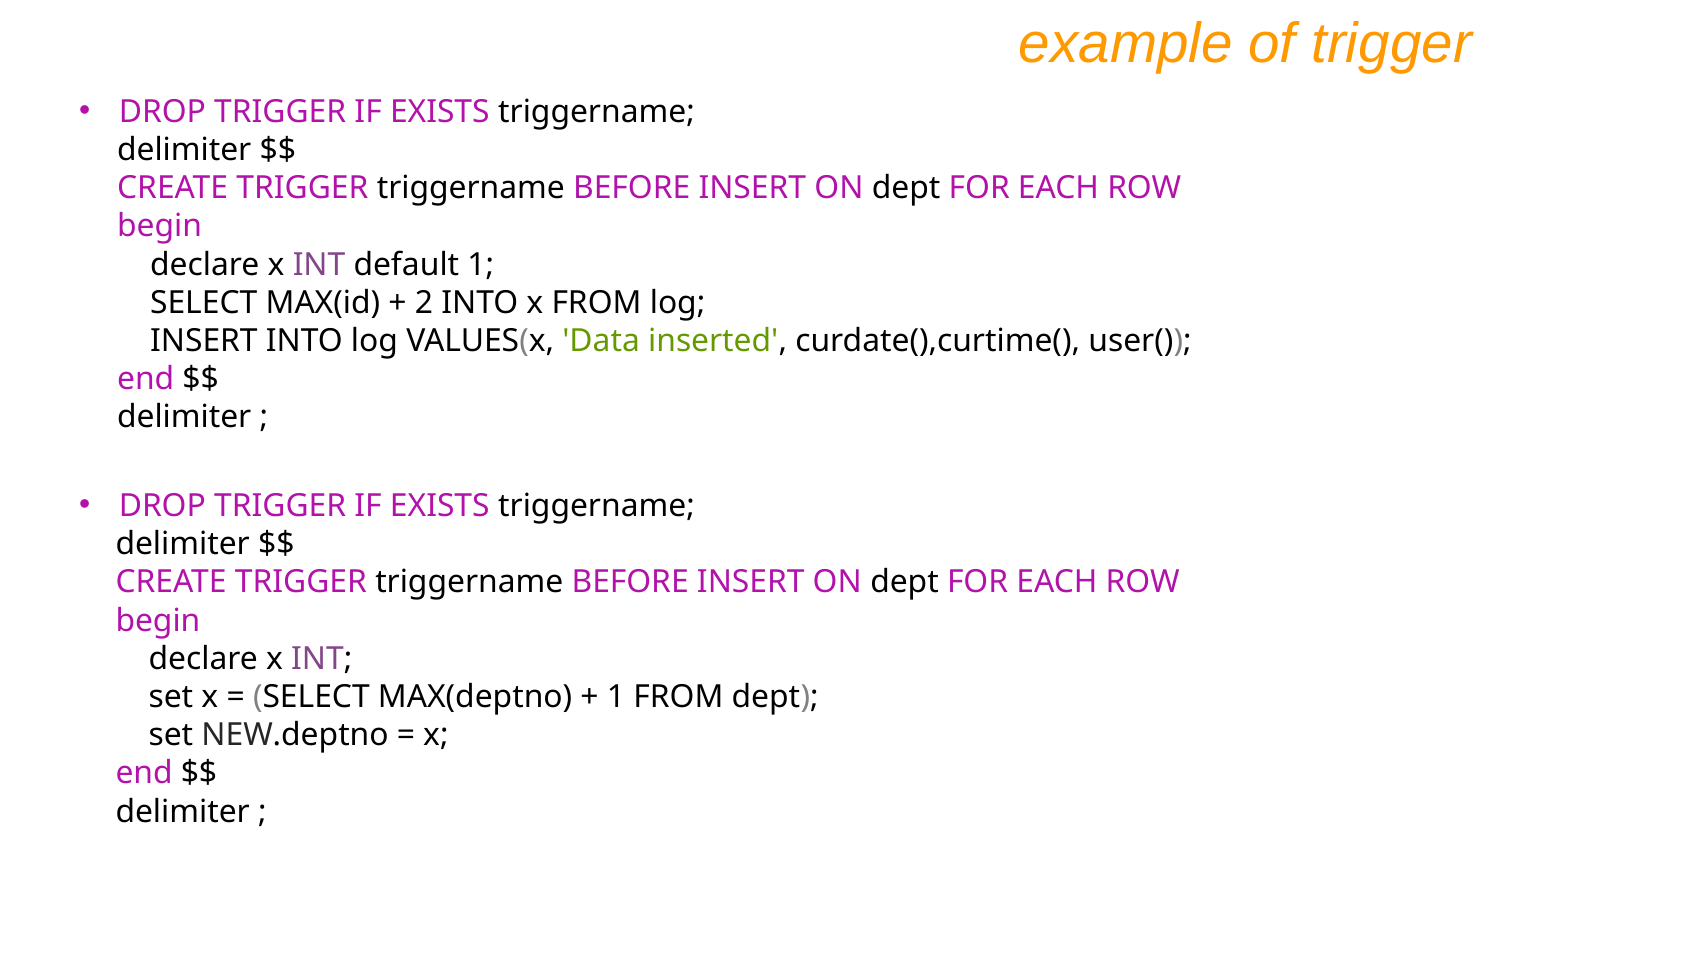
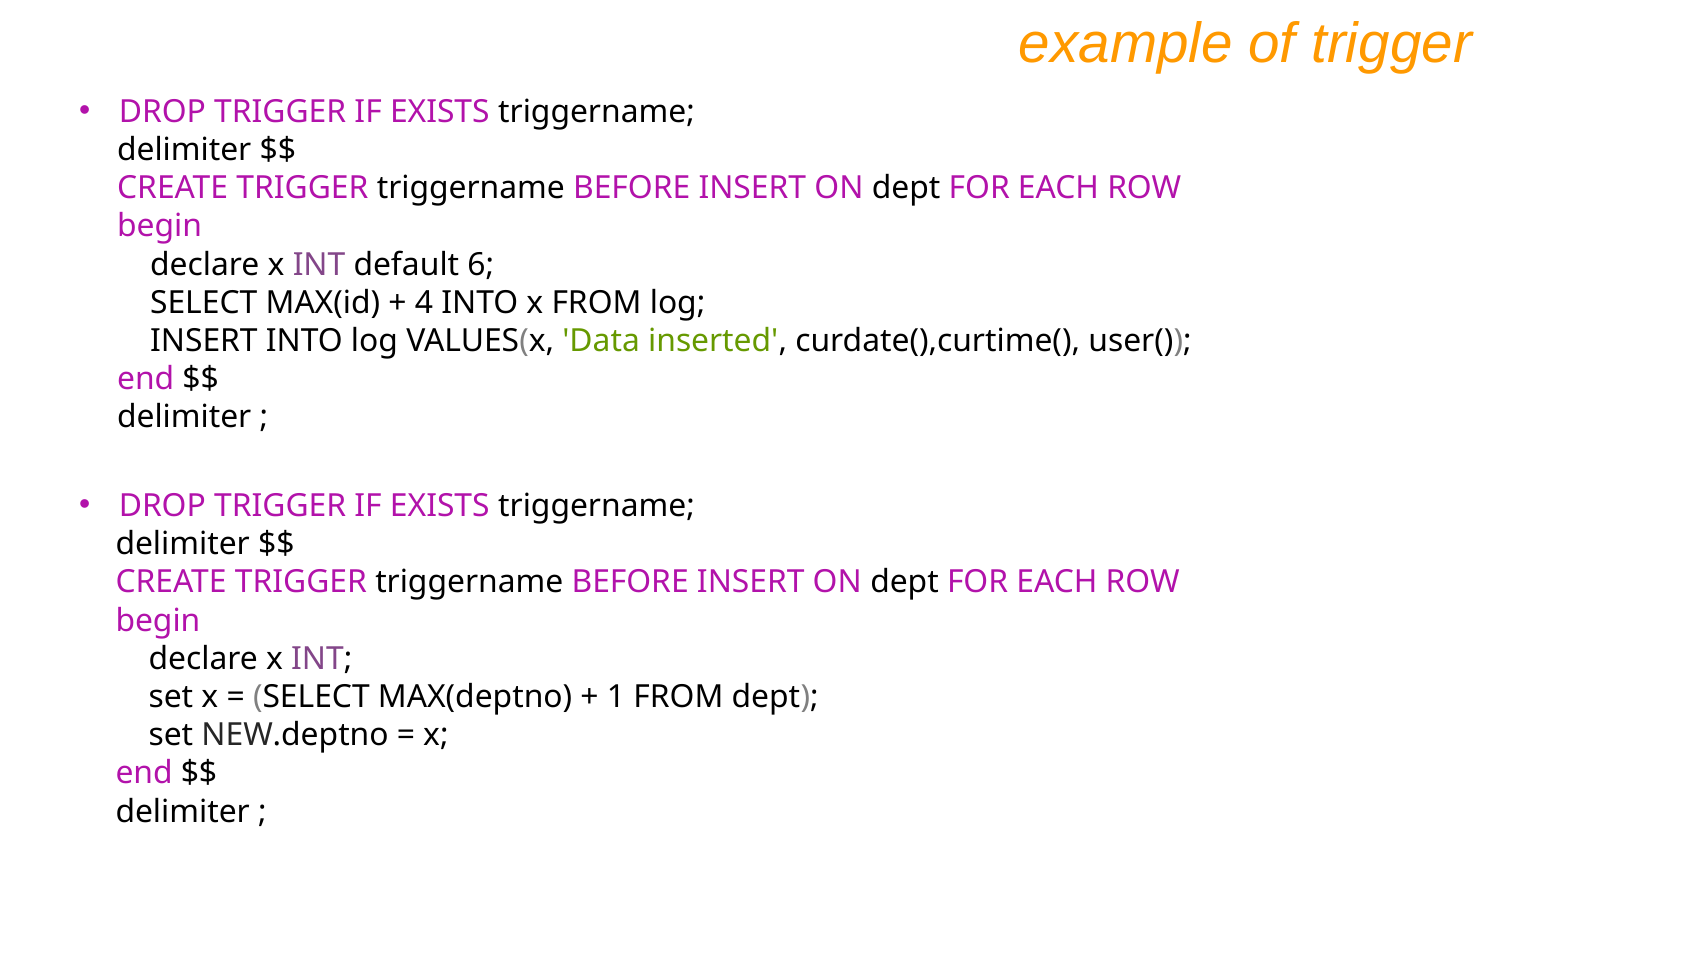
default 1: 1 -> 6 (481, 265)
2: 2 -> 4 (424, 303)
